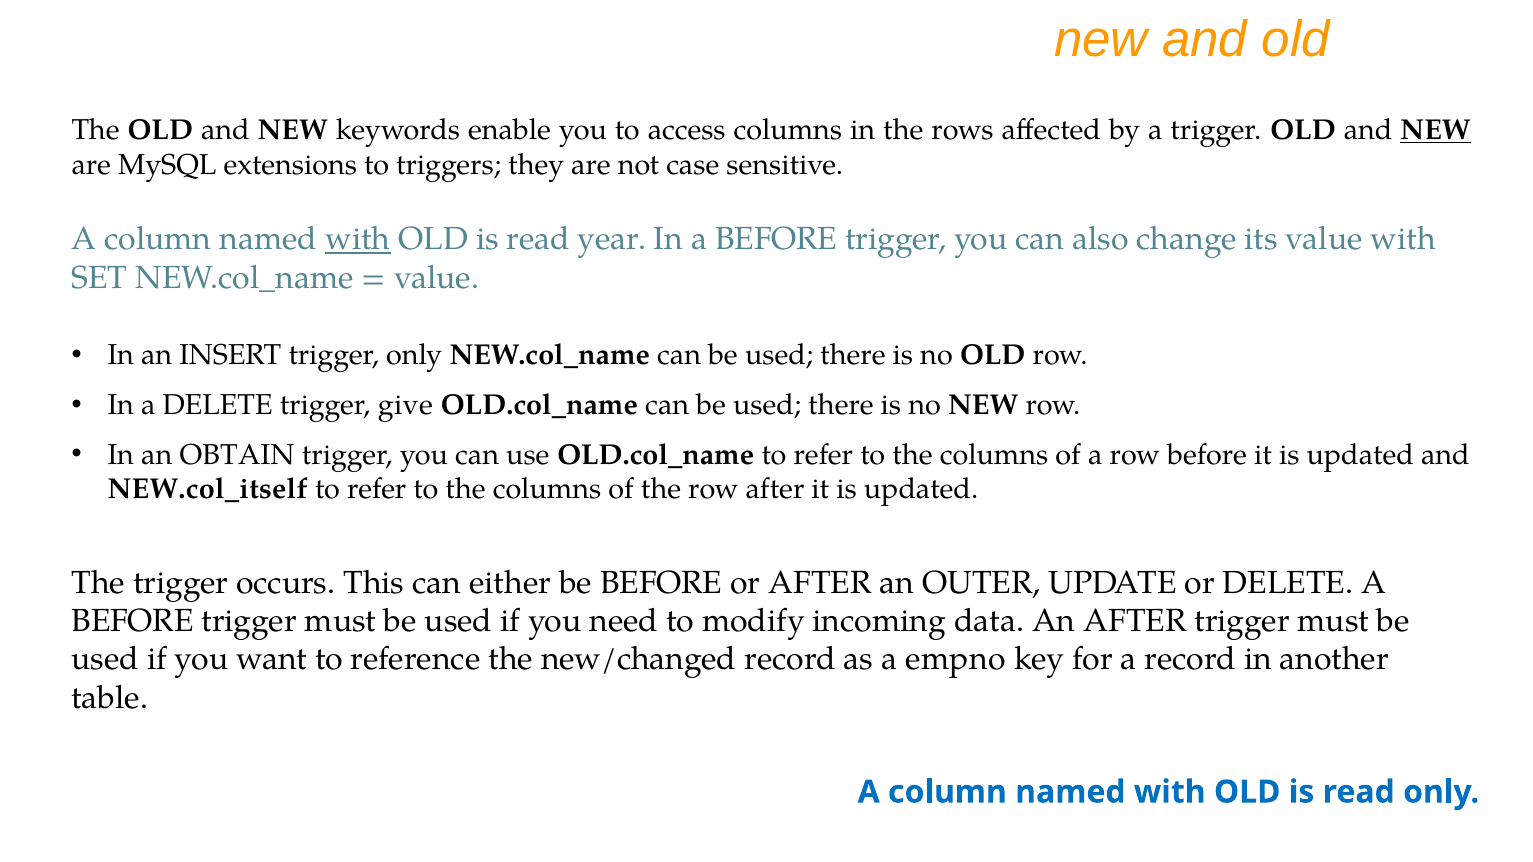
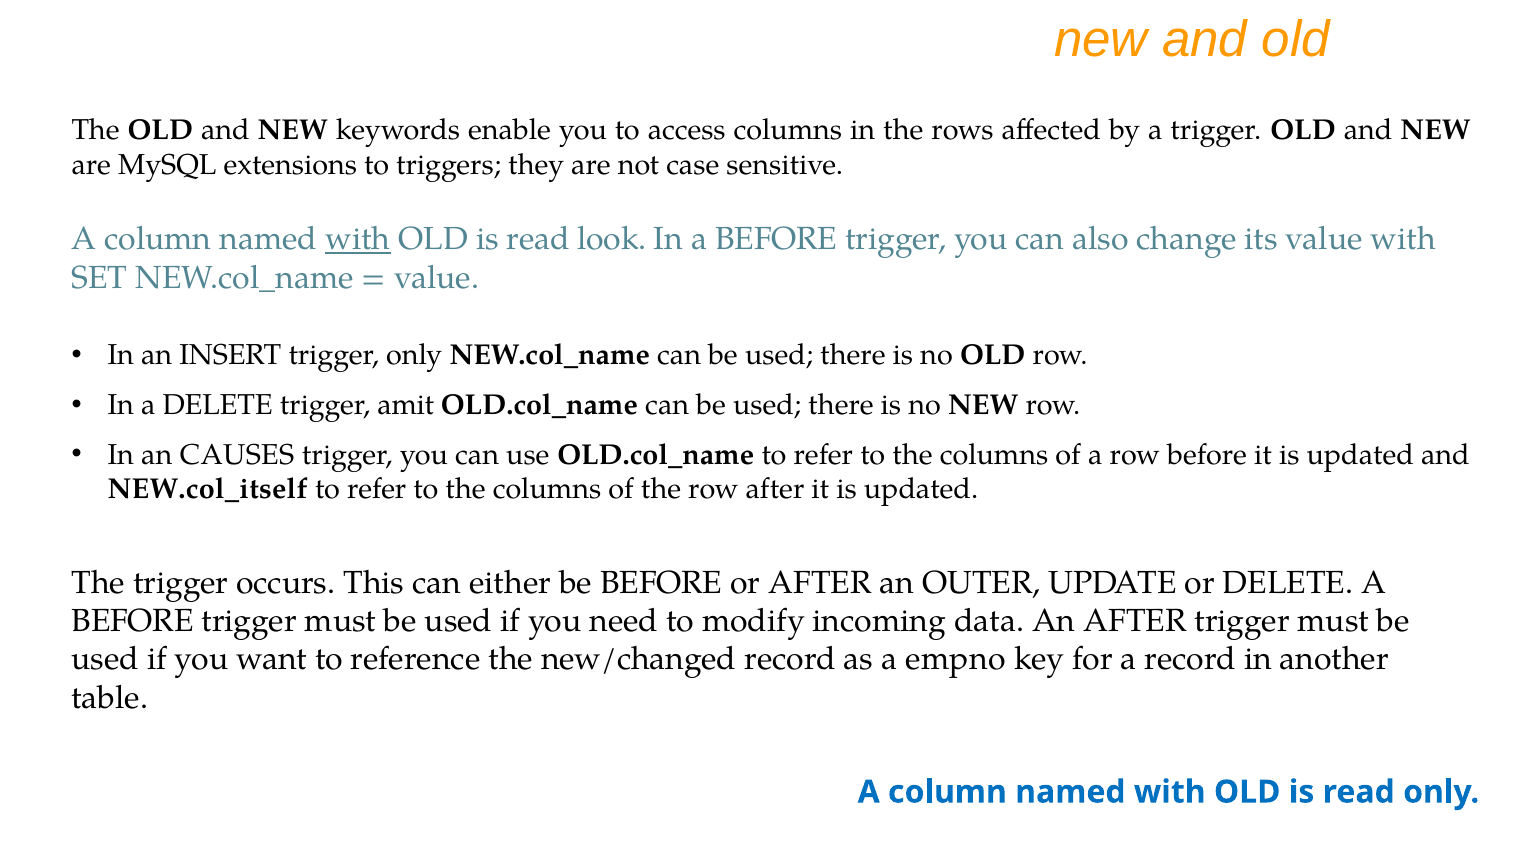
NEW underline: present -> none (1436, 130)
year: year -> look (612, 239)
give: give -> amit (406, 405)
OBTAIN: OBTAIN -> CAUSES (237, 455)
